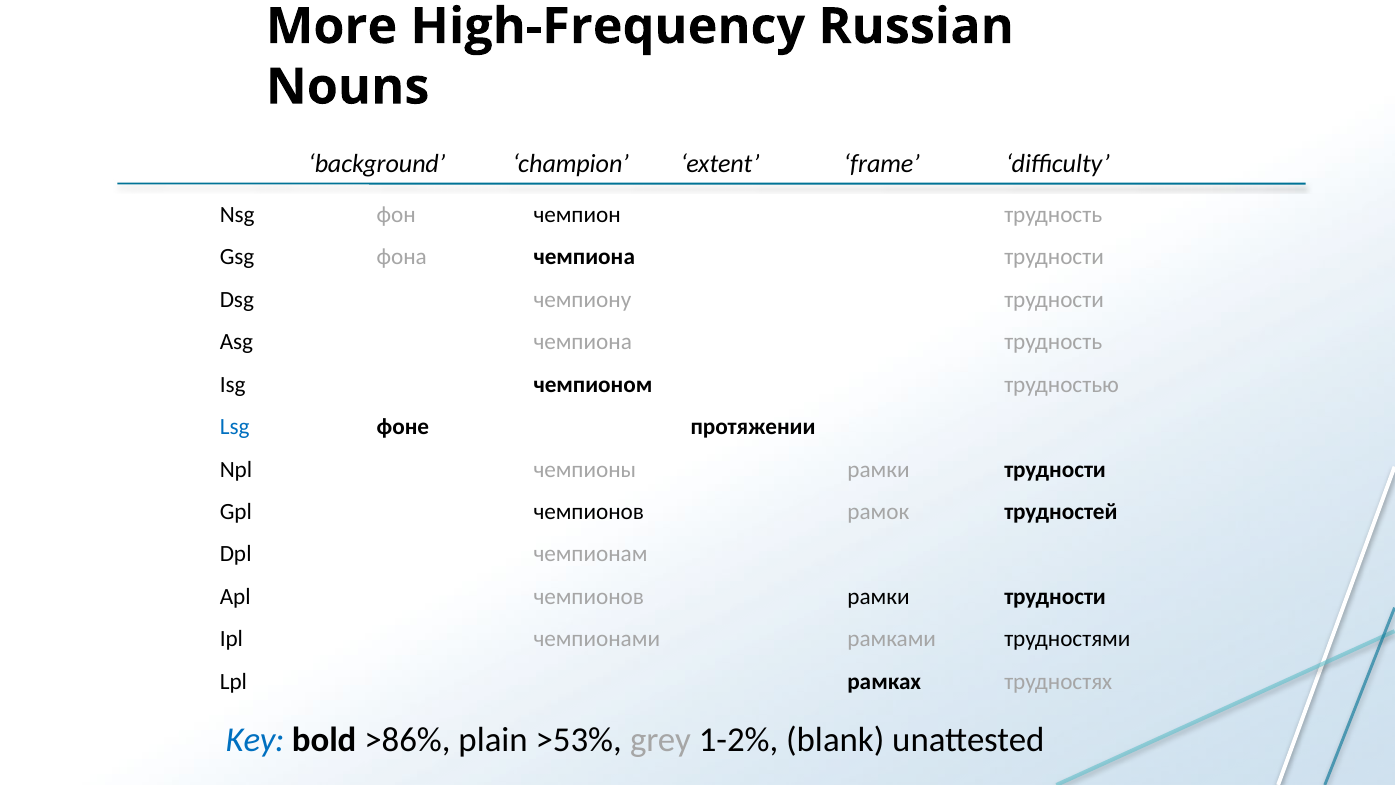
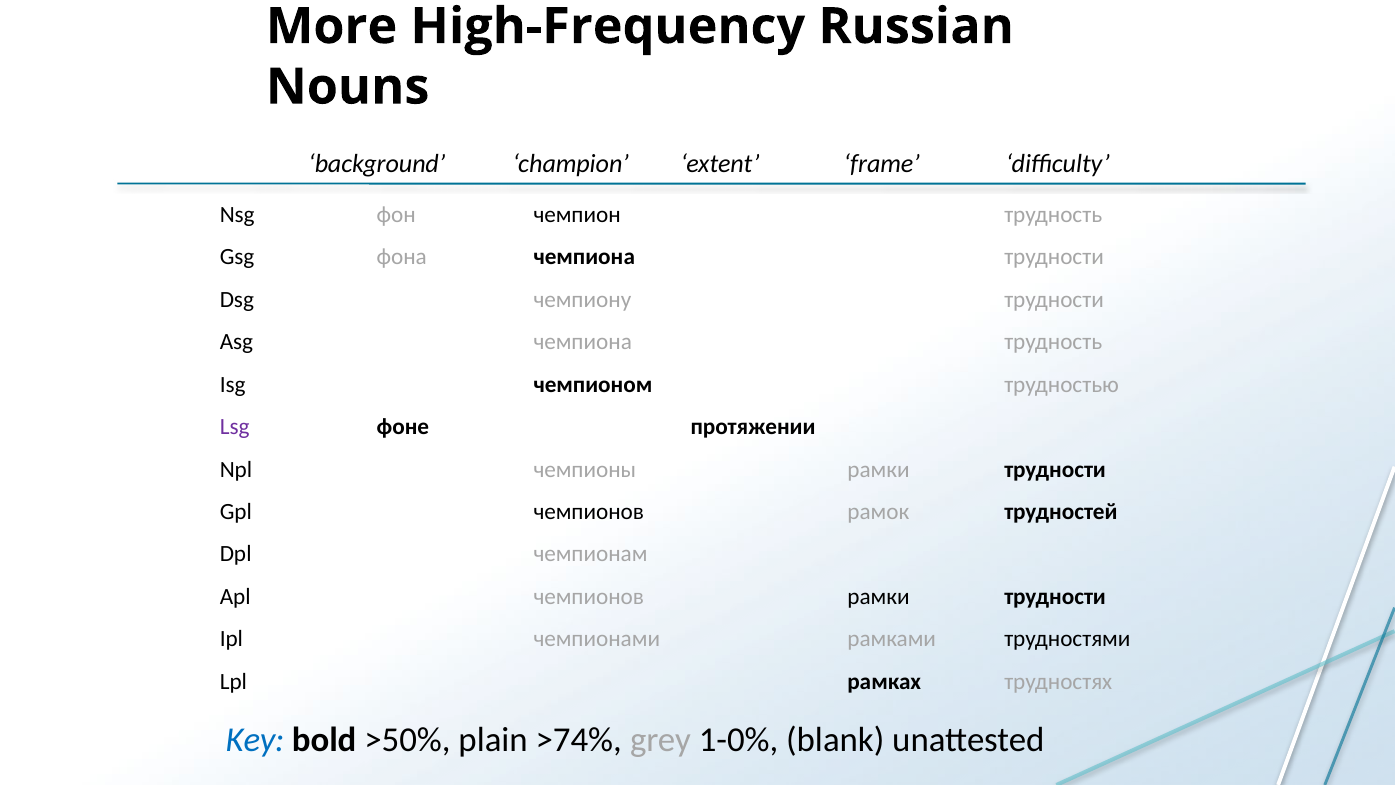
Lsg colour: blue -> purple (235, 427)
>86%: >86% -> >50% (407, 740)
>53%: >53% -> >74% (579, 740)
1-2%: 1-2% -> 1-0% (739, 740)
